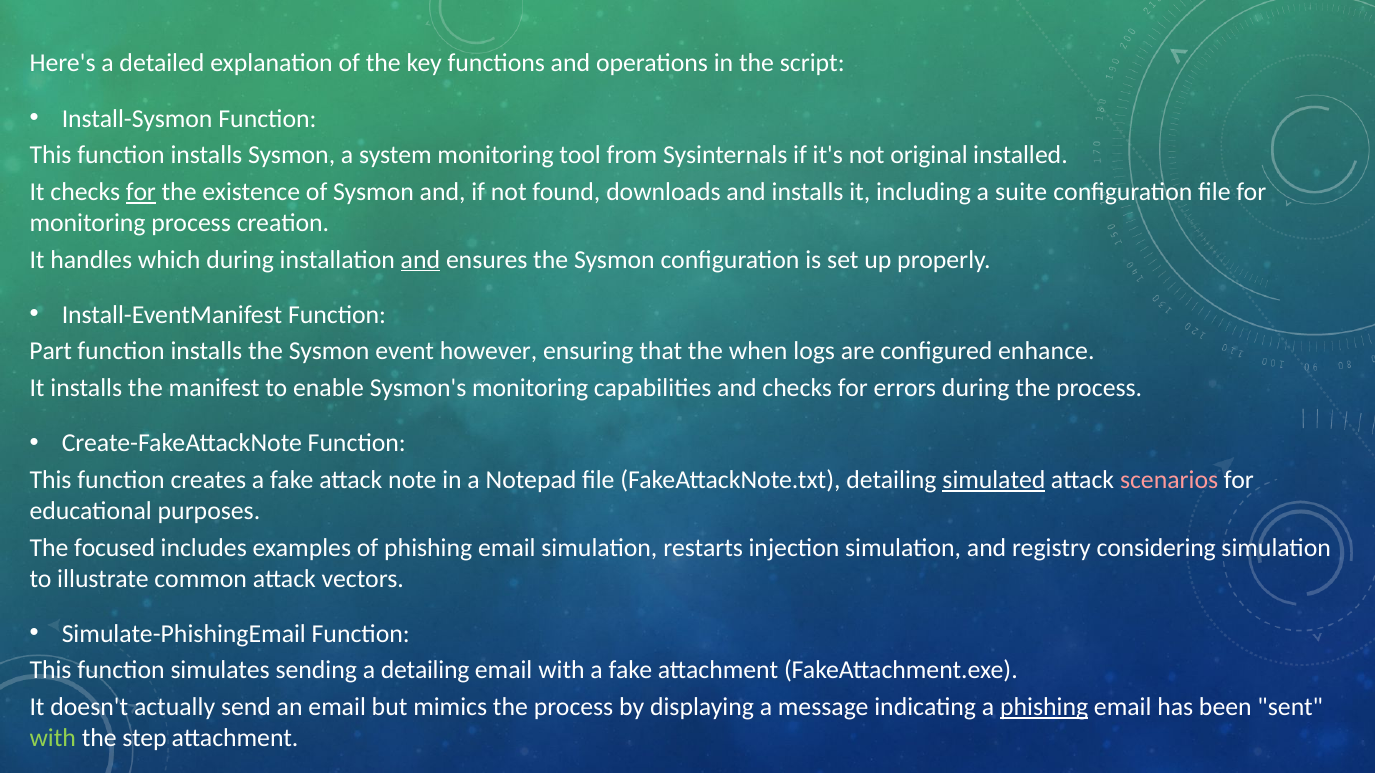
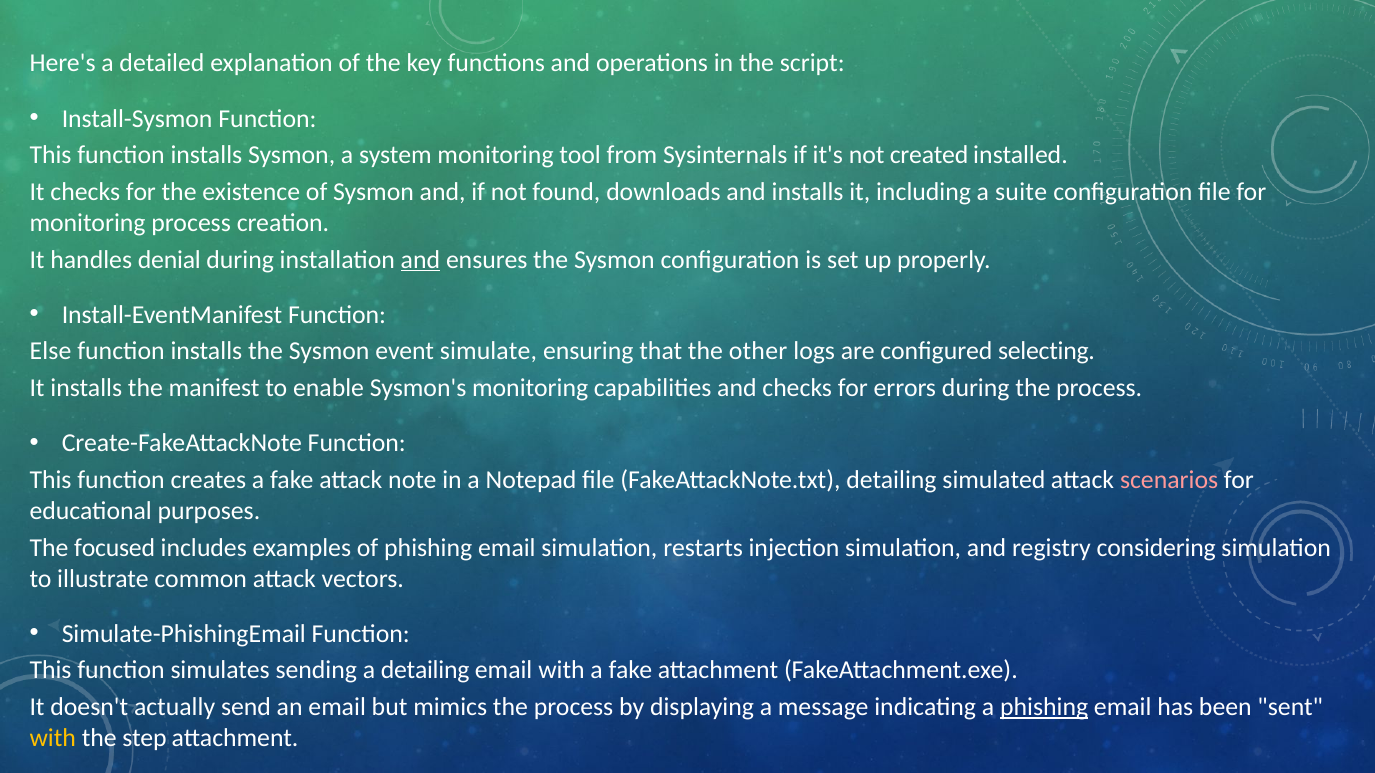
original: original -> created (929, 155)
for underline: present -> none (141, 192)
which: which -> denial (169, 260)
Part: Part -> Else (50, 352)
however: however -> simulate (488, 352)
when: when -> other (758, 352)
enhance: enhance -> selecting (1047, 352)
simulated underline: present -> none (994, 480)
with colour: light green -> yellow (53, 738)
